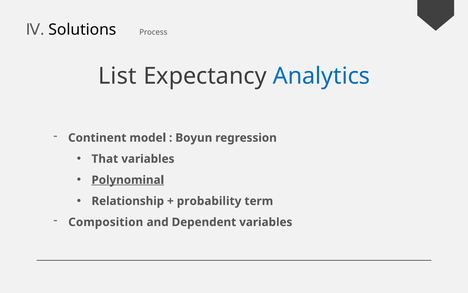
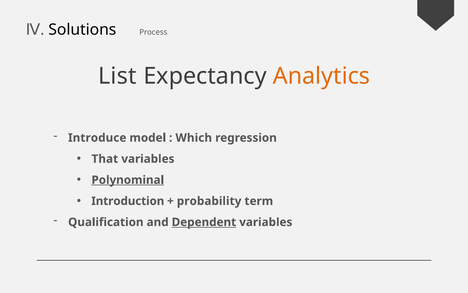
Analytics colour: blue -> orange (321, 76)
Continent: Continent -> Introduce (97, 138)
Boyun: Boyun -> Which (194, 138)
Relationship: Relationship -> Introduction (128, 201)
Composition: Composition -> Qualification (106, 222)
Dependent underline: none -> present (204, 222)
